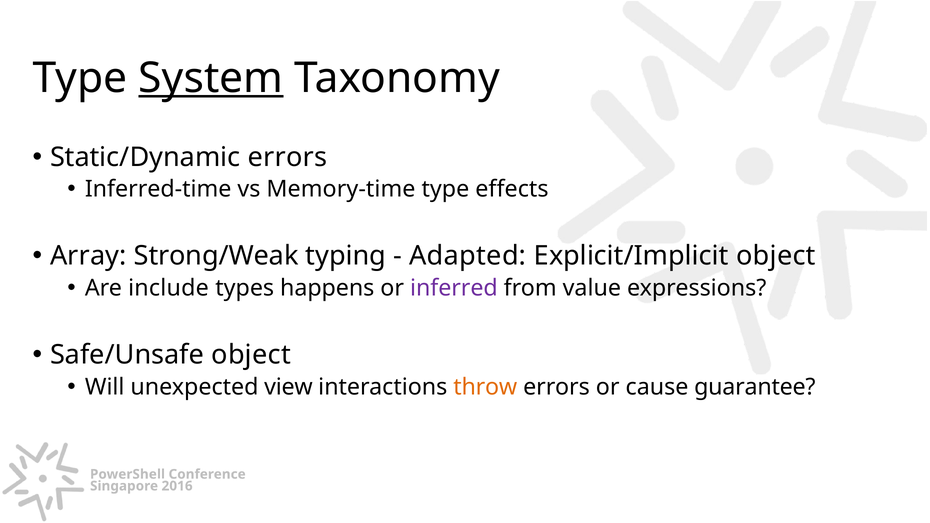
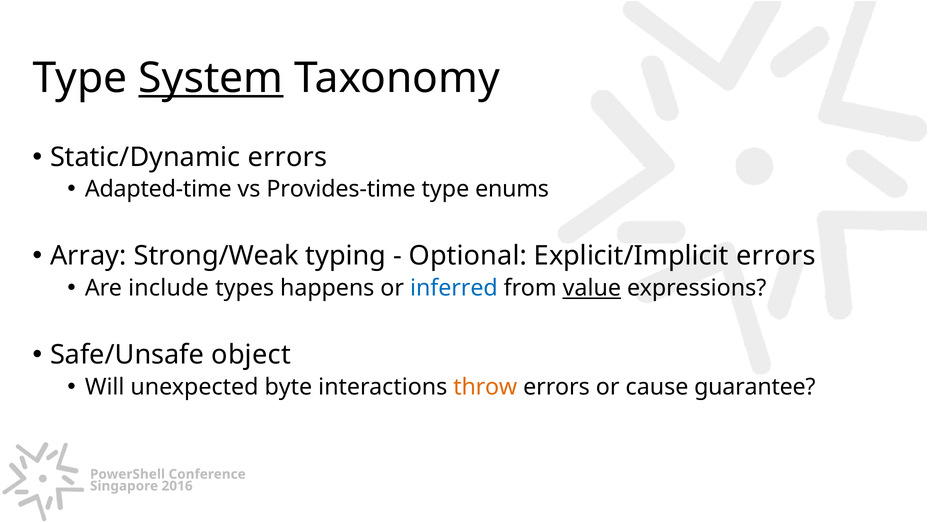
Inferred-time: Inferred-time -> Adapted-time (158, 189)
Memory-time: Memory-time -> Provides-time (341, 189)
effects: effects -> enums (512, 189)
Adapted: Adapted -> Optional (468, 256)
Explicit/Implicit object: object -> errors (776, 256)
inferred colour: purple -> blue (454, 288)
value underline: none -> present (592, 288)
view: view -> byte (288, 387)
